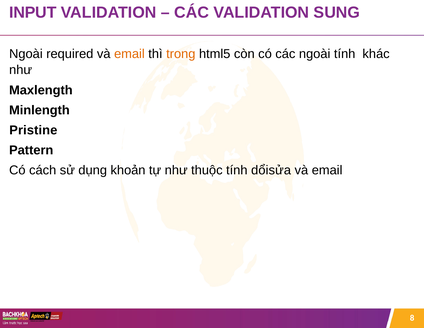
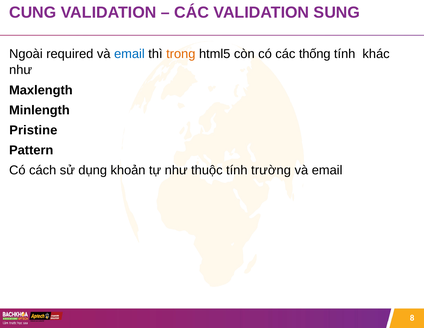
INPUT: INPUT -> CUNG (33, 13)
email colour: orange -> blue (129, 54)
các ngoài: ngoài -> thống (315, 54)
dổisửa: dổisửa -> trường (271, 170)
